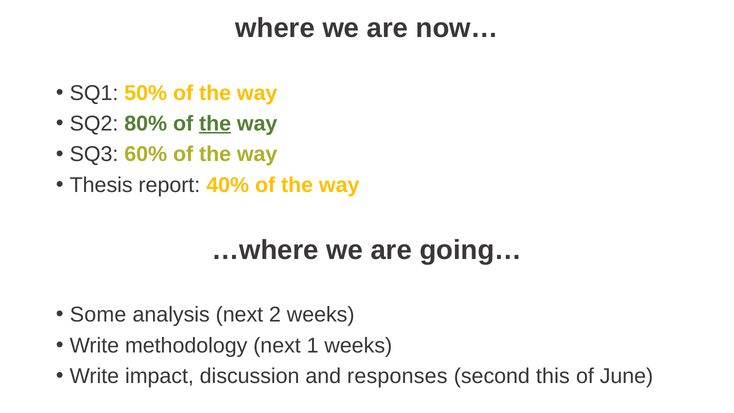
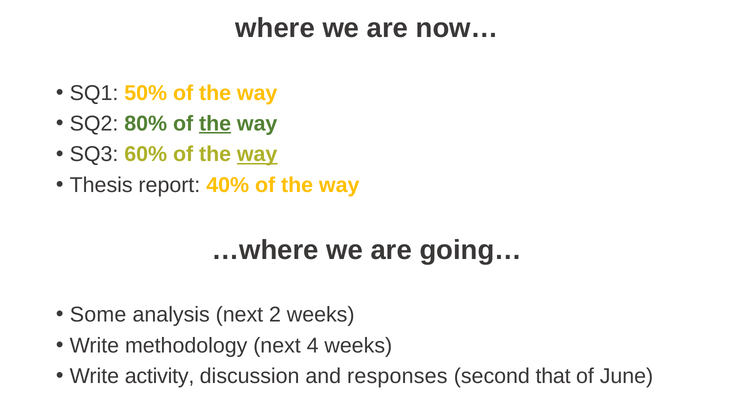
way underline: none -> present (257, 154)
1: 1 -> 4 (313, 345)
impact: impact -> activity (160, 376)
this: this -> that (553, 376)
